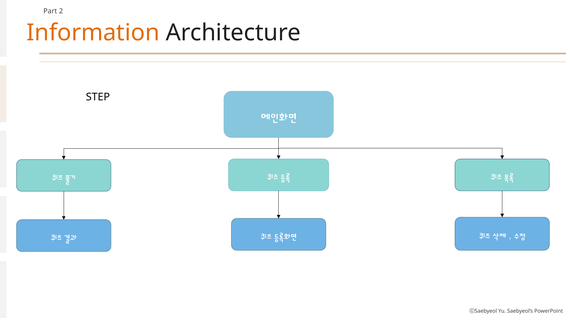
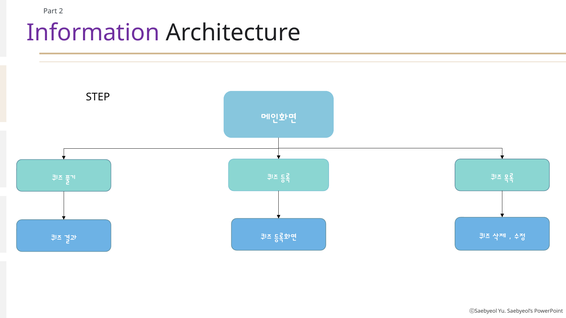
Information colour: orange -> purple (93, 33)
